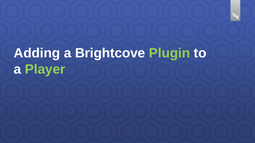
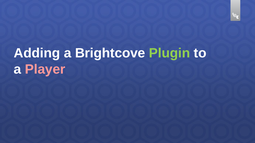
Player colour: light green -> pink (45, 69)
